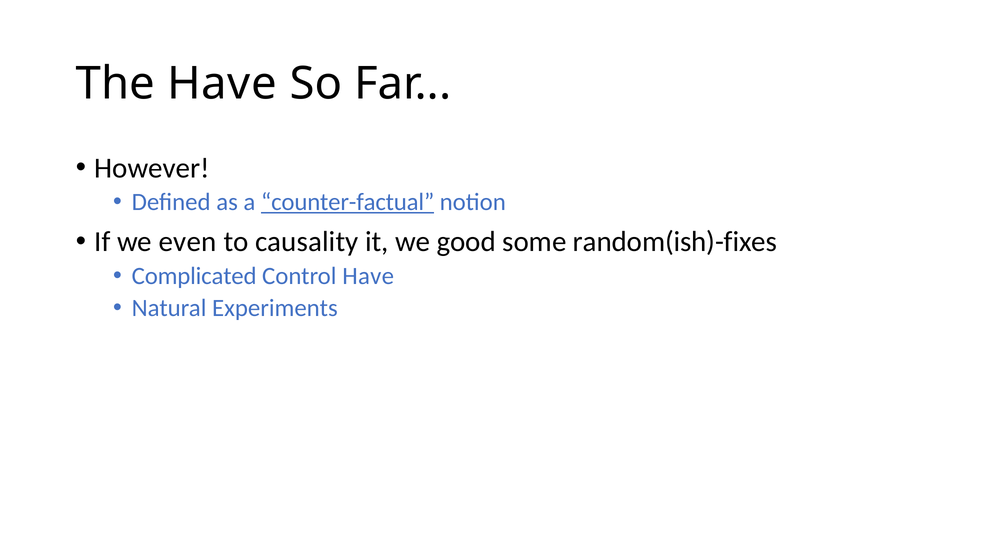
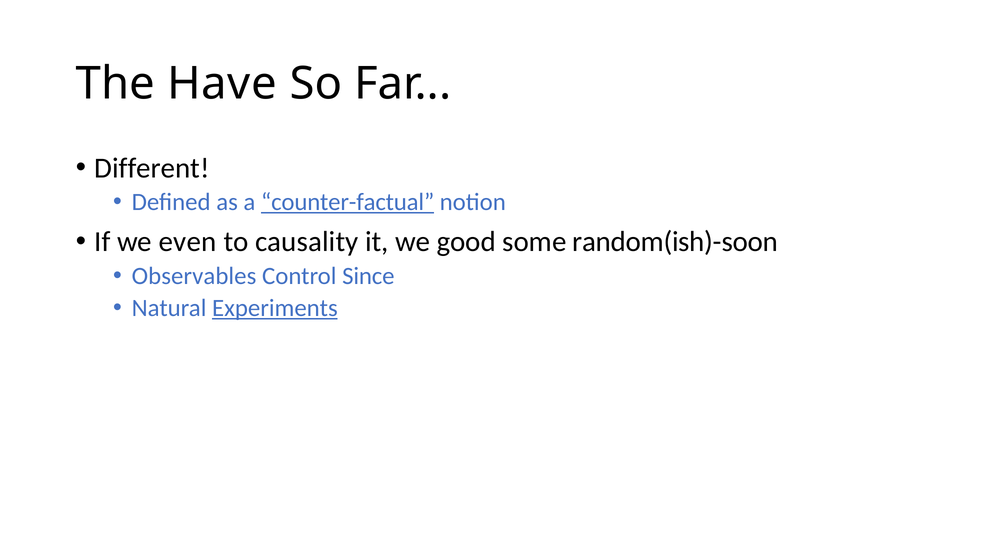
However: However -> Different (152, 168)
random(ish)-fixes: random(ish)-fixes -> random(ish)-soon (675, 242)
Complicated: Complicated -> Observables (194, 276)
Control Have: Have -> Since (368, 276)
Experiments underline: none -> present (275, 308)
